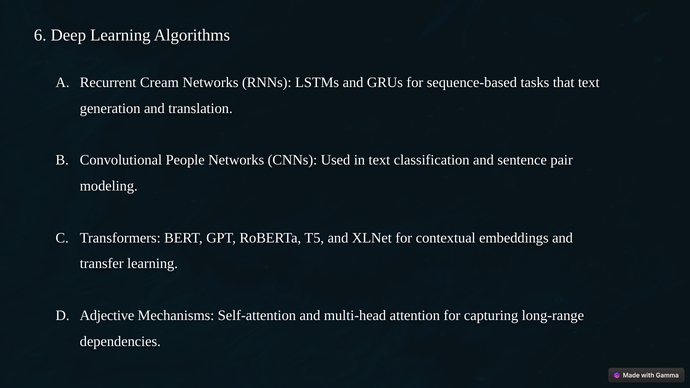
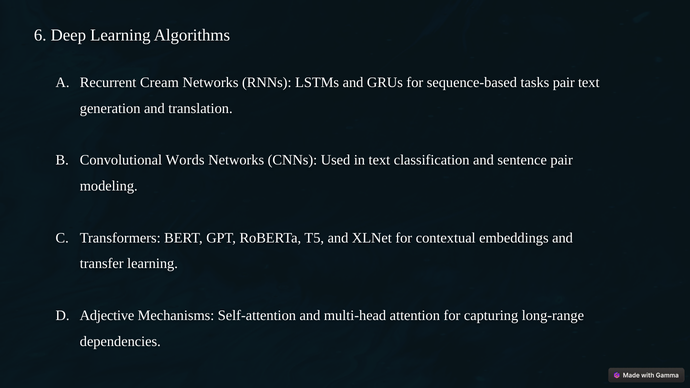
tasks that: that -> pair (564, 83)
People: People -> Words (185, 160)
